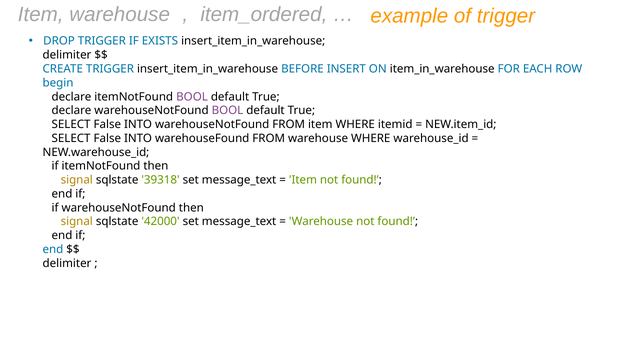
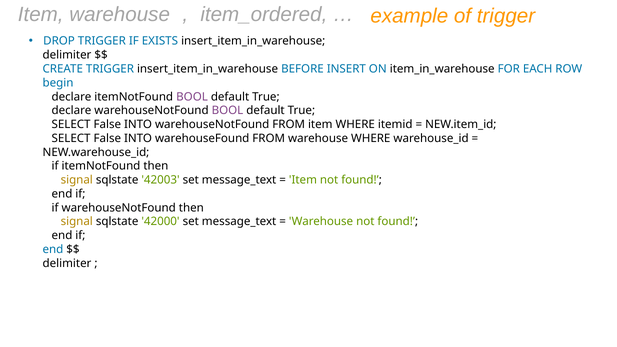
39318: 39318 -> 42003 (161, 180)
